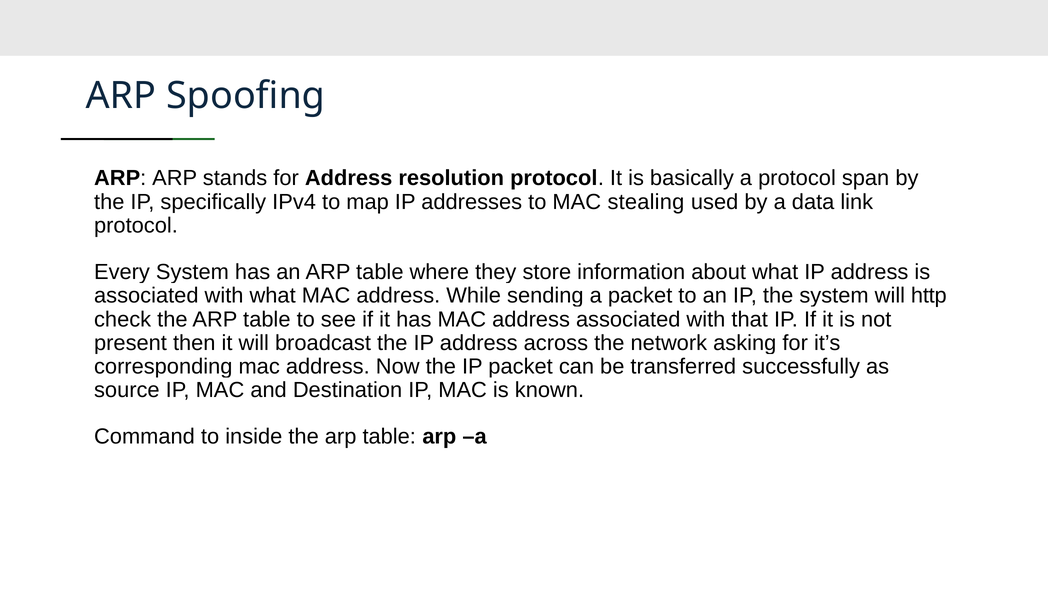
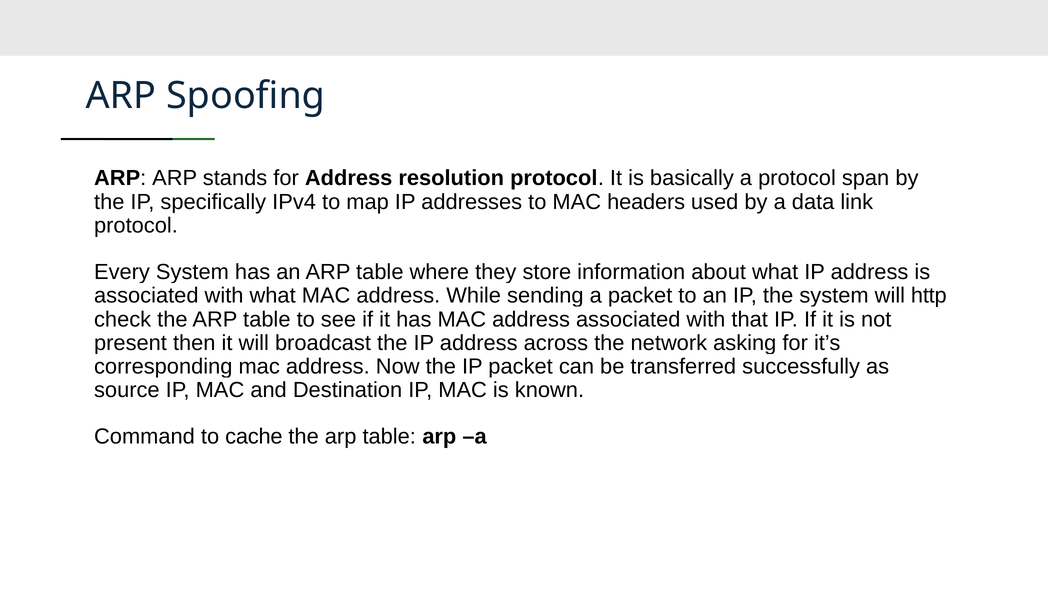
stealing: stealing -> headers (646, 202)
inside: inside -> cache (254, 437)
